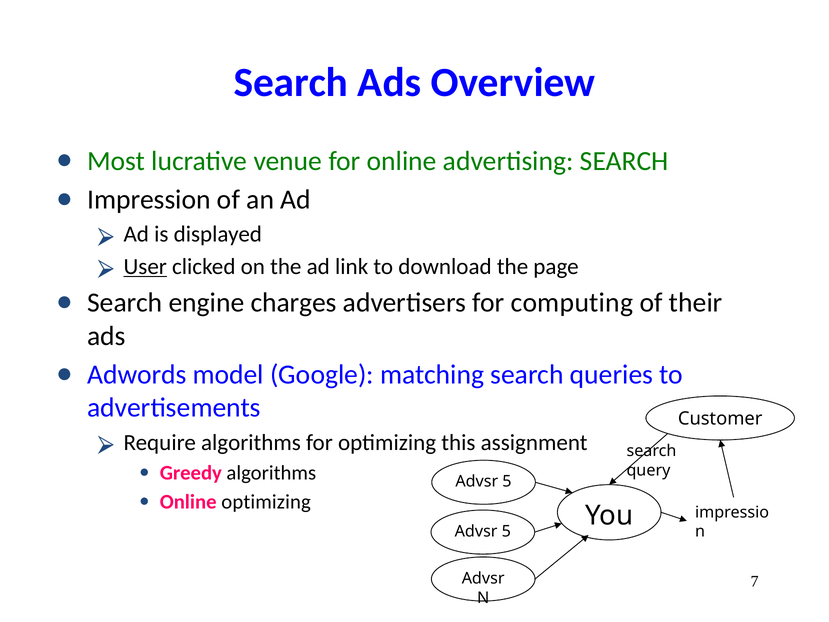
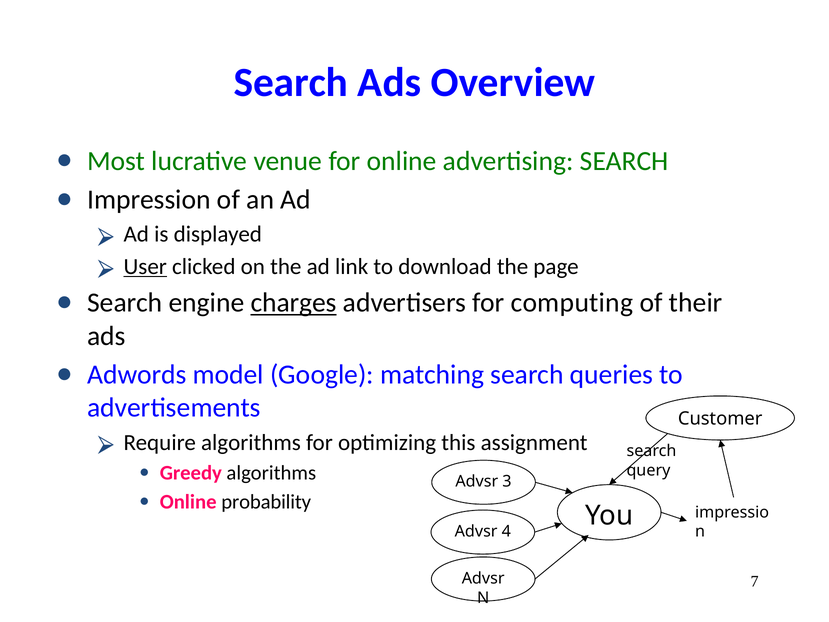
charges underline: none -> present (294, 303)
5: 5 -> 3 (507, 481)
Online optimizing: optimizing -> probability (266, 502)
5: 5 -> 4 (506, 531)
